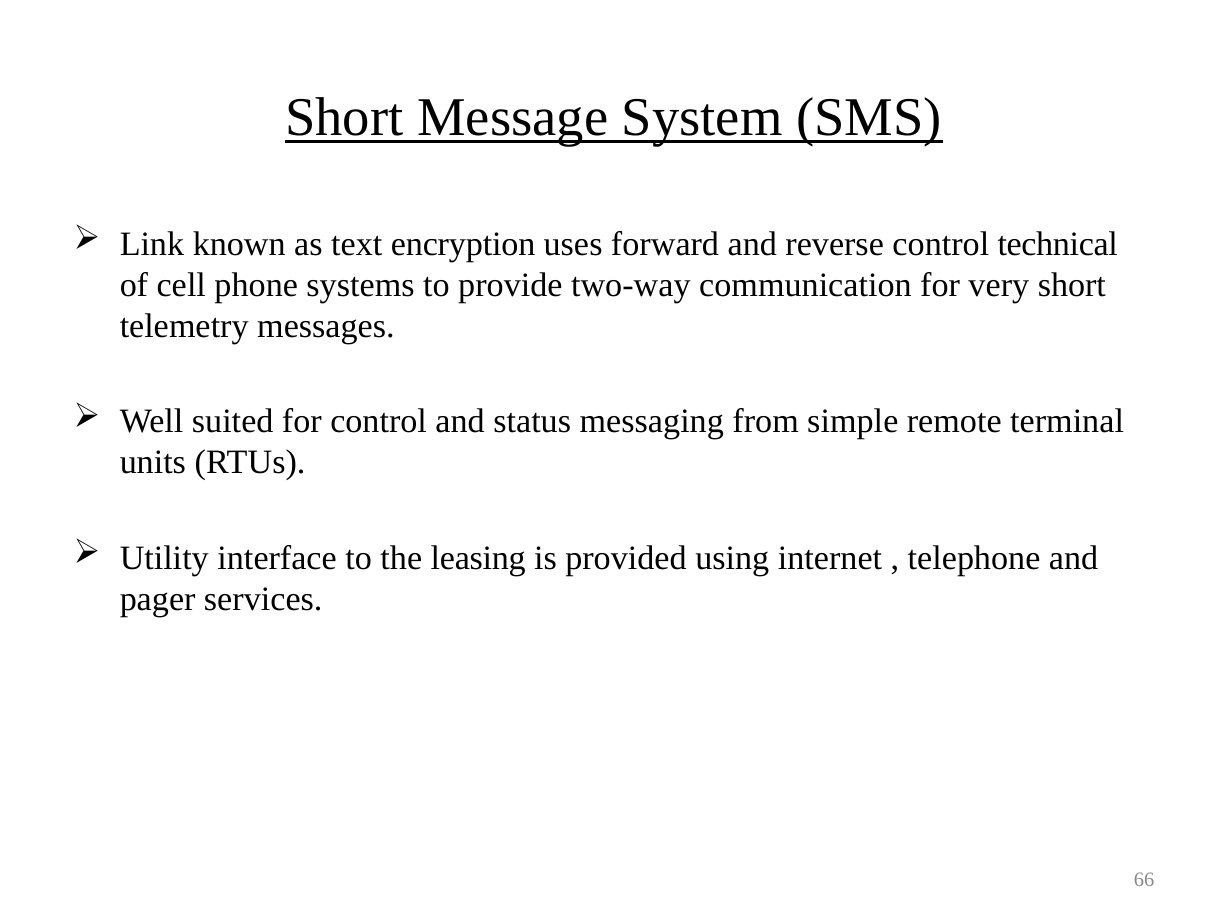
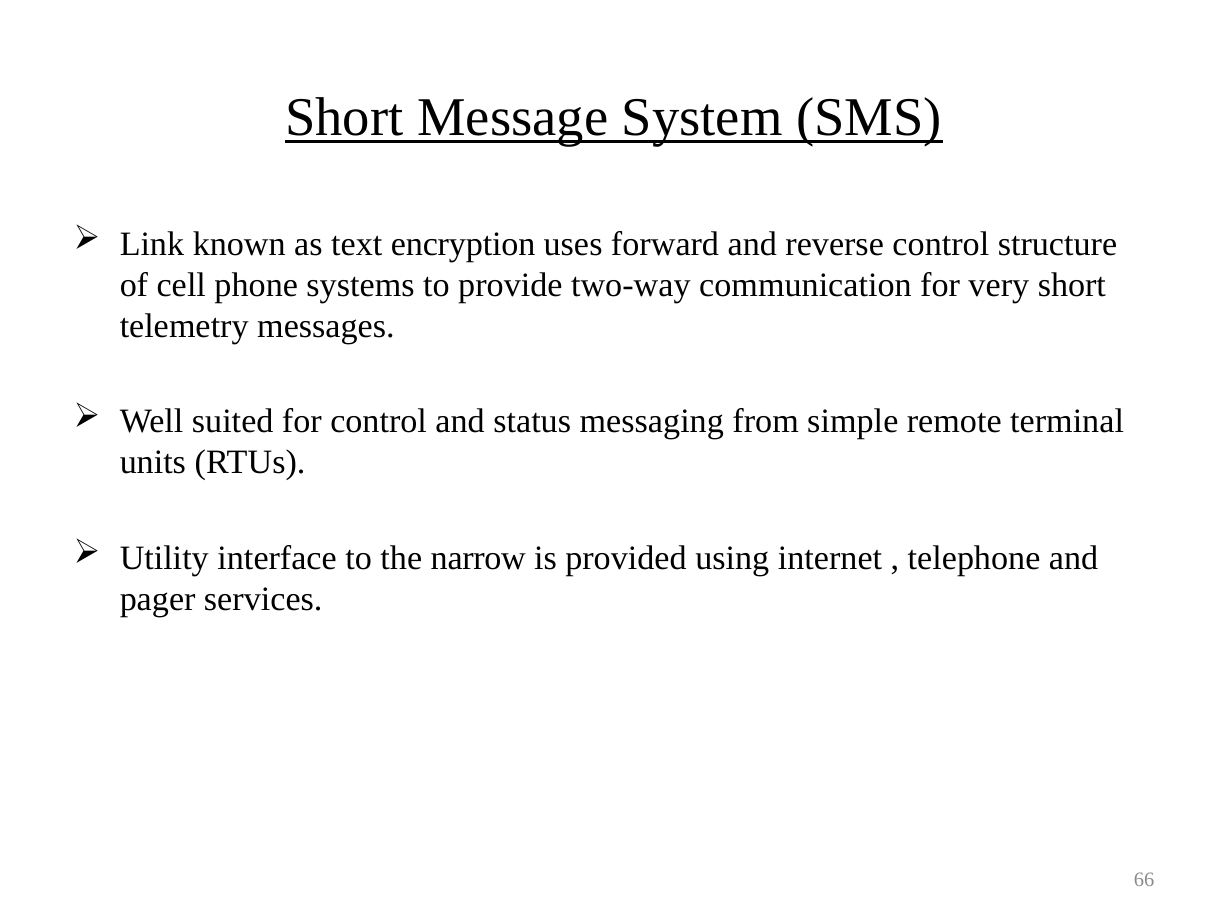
technical: technical -> structure (1057, 244)
leasing: leasing -> narrow (478, 558)
